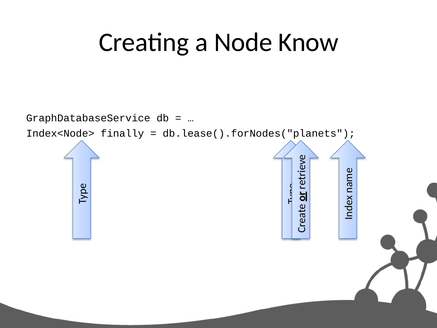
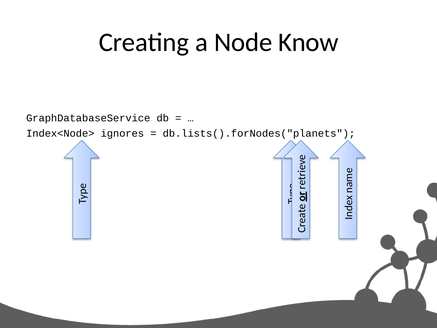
finally: finally -> ignores (122, 133)
db.lease().forNodes("planets: db.lease().forNodes("planets -> db.lists().forNodes("planets (259, 133)
